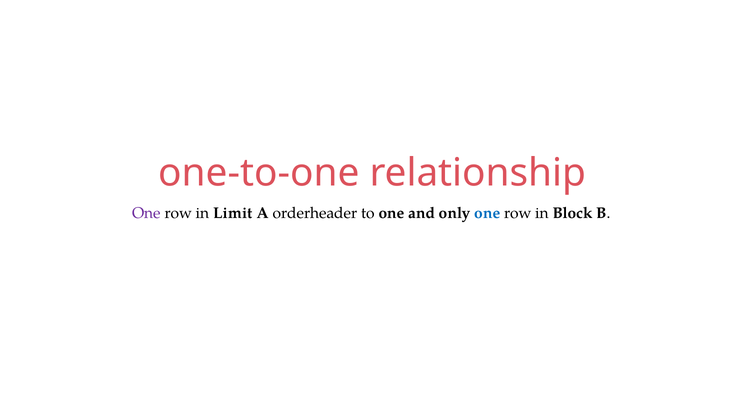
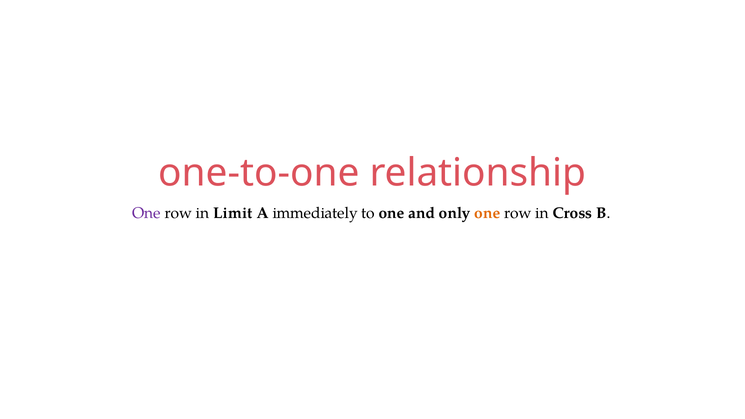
orderheader: orderheader -> immediately (315, 213)
one colour: blue -> orange (487, 213)
Block: Block -> Cross (573, 213)
